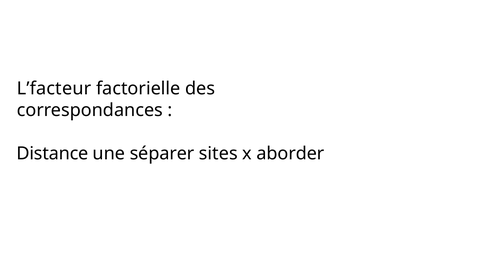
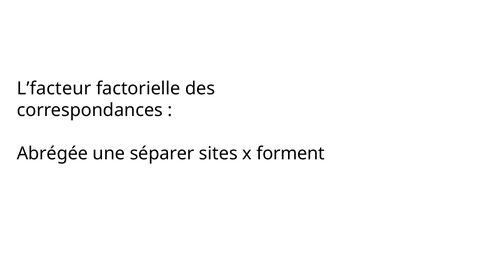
Distance: Distance -> Abrégée (52, 154)
aborder: aborder -> forment (291, 154)
